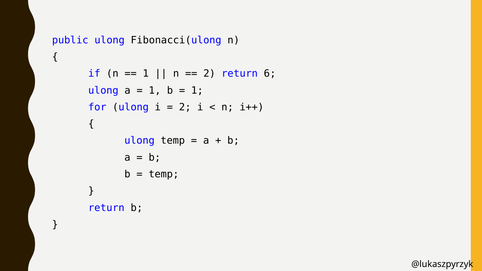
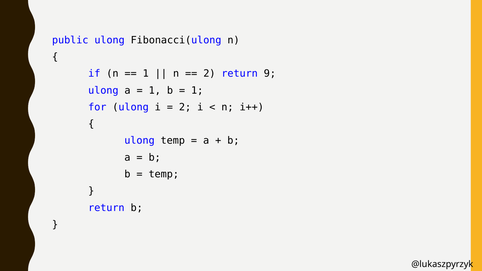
6: 6 -> 9 (270, 74)
